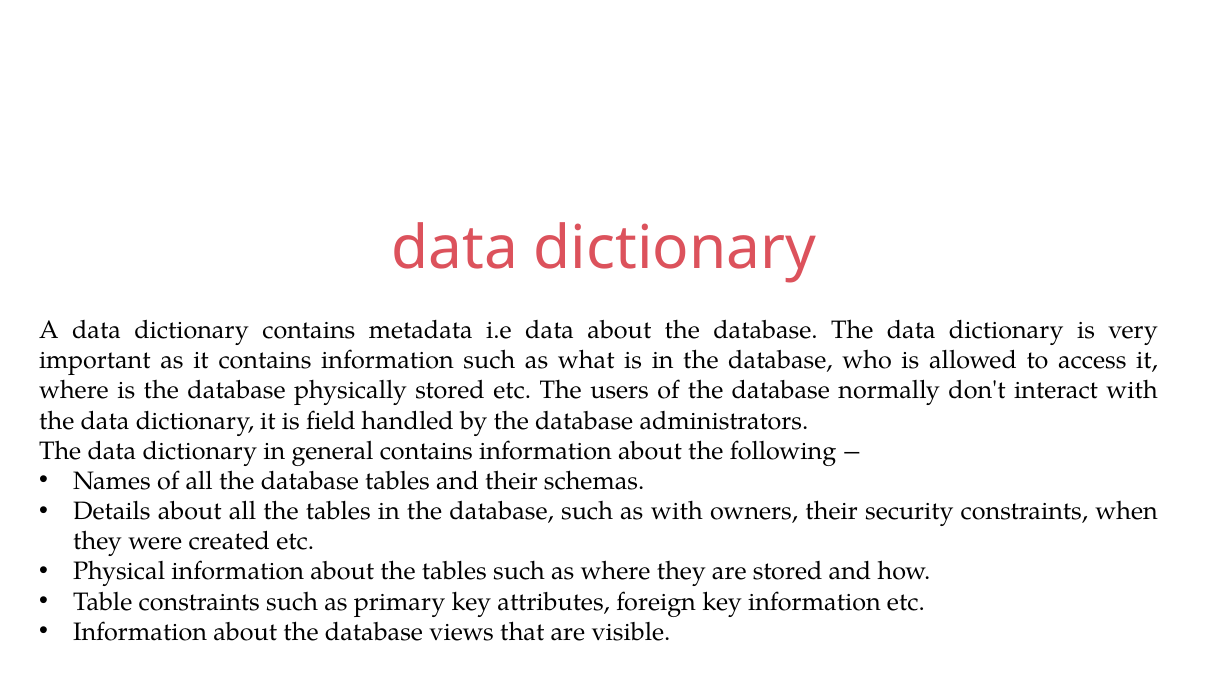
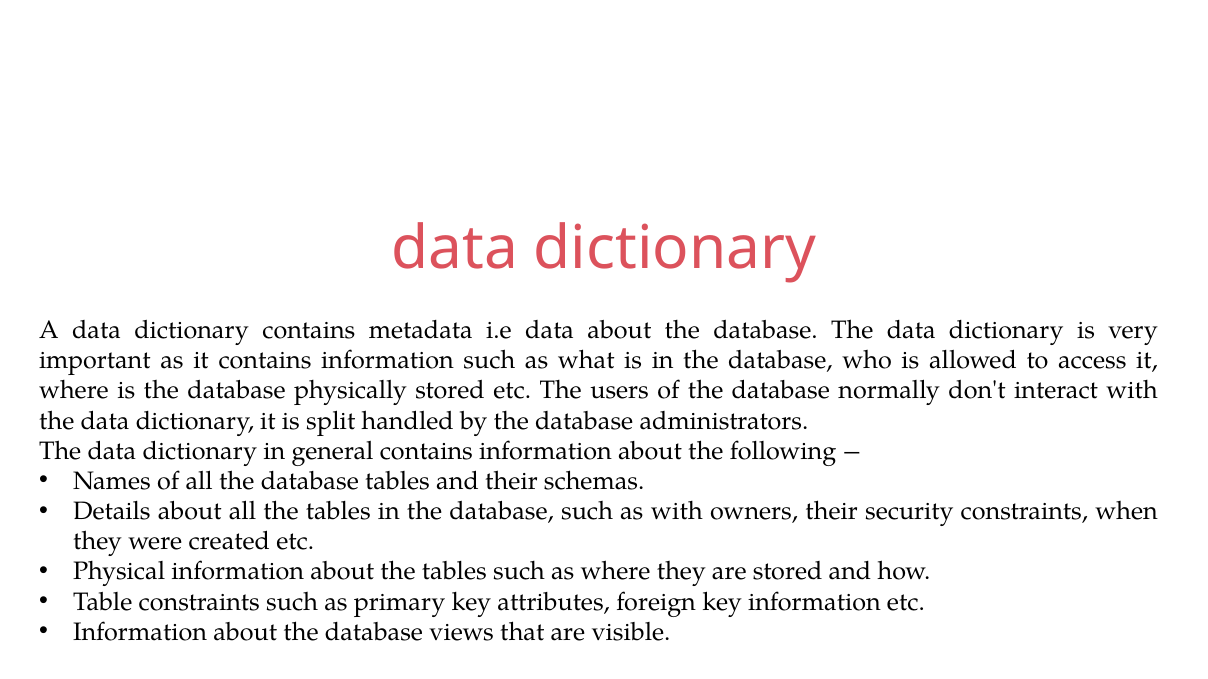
field: field -> split (331, 421)
